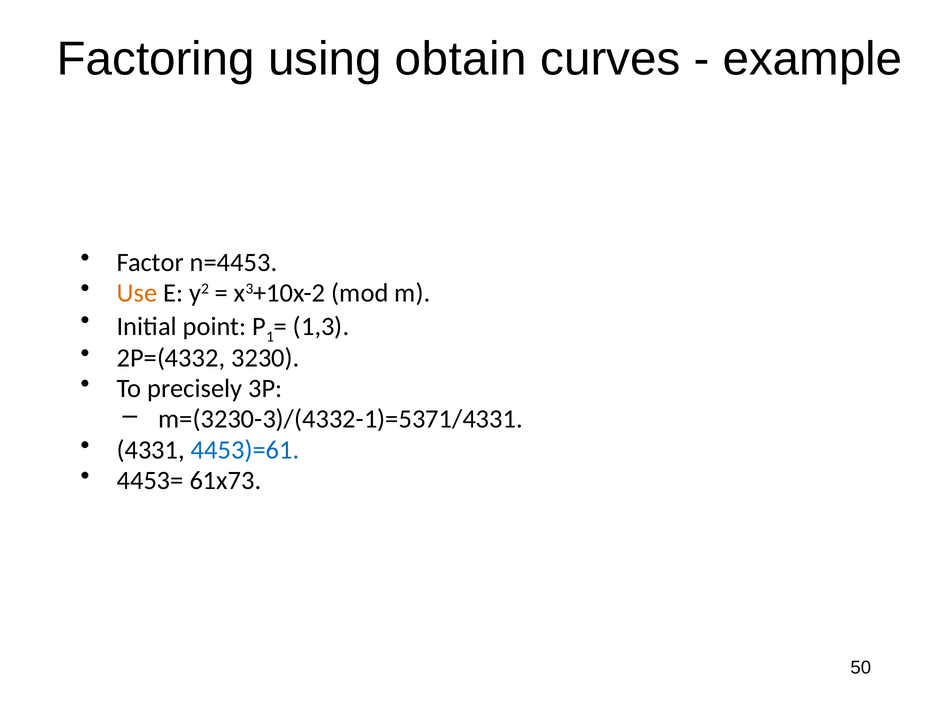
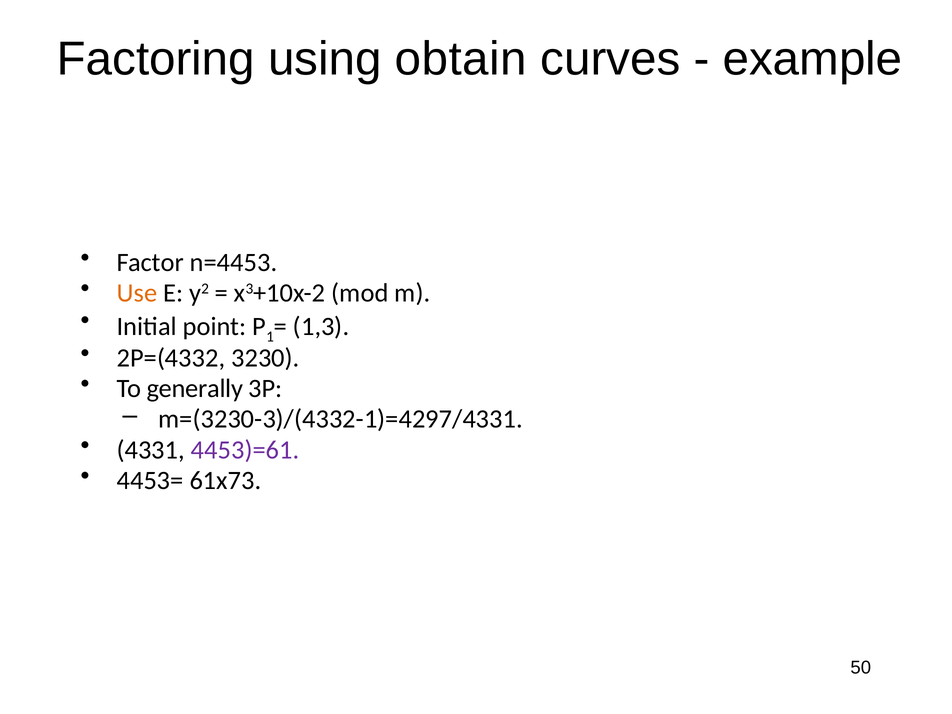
precisely: precisely -> generally (195, 389)
m=(3230-3)/(4332-1)=5371/4331: m=(3230-3)/(4332-1)=5371/4331 -> m=(3230-3)/(4332-1)=4297/4331 (341, 419)
4453)=61 colour: blue -> purple (245, 450)
